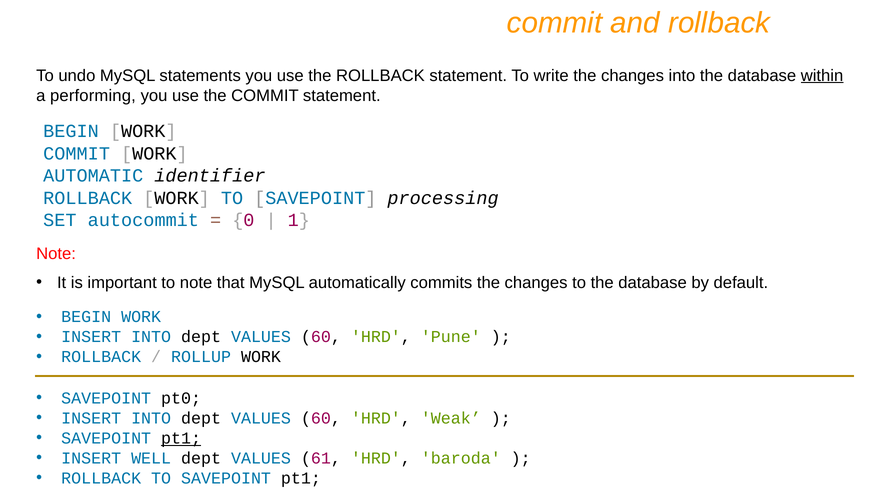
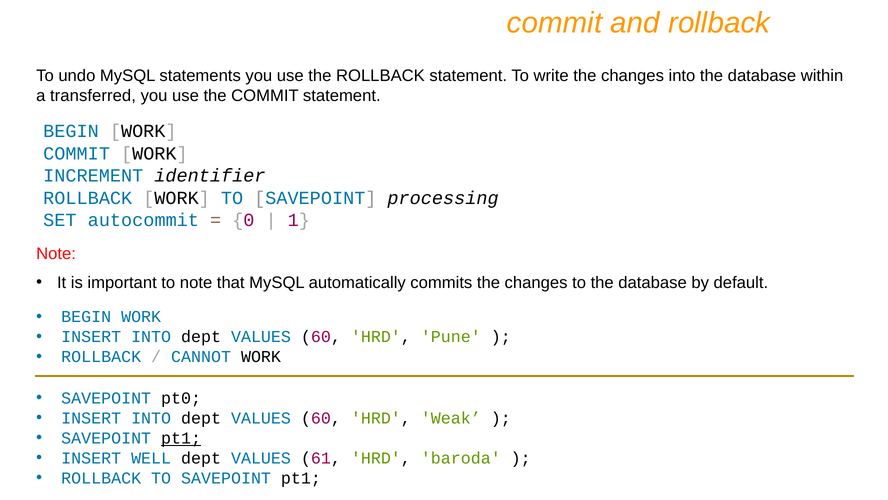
within underline: present -> none (822, 75)
performing: performing -> transferred (93, 95)
AUTOMATIC: AUTOMATIC -> INCREMENT (93, 176)
ROLLUP: ROLLUP -> CANNOT (201, 357)
